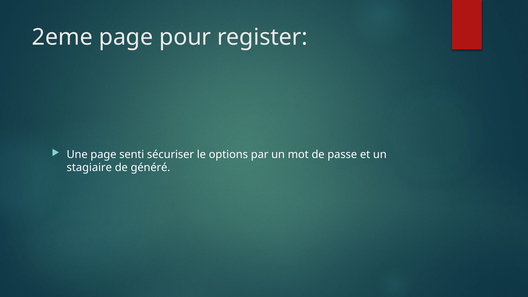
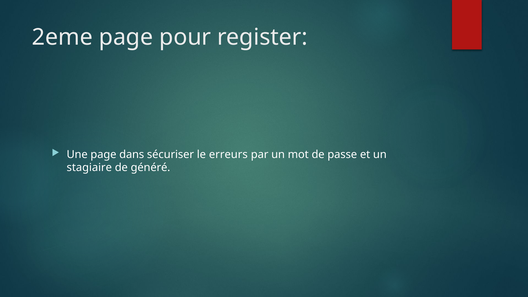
senti: senti -> dans (132, 154)
options: options -> erreurs (228, 154)
